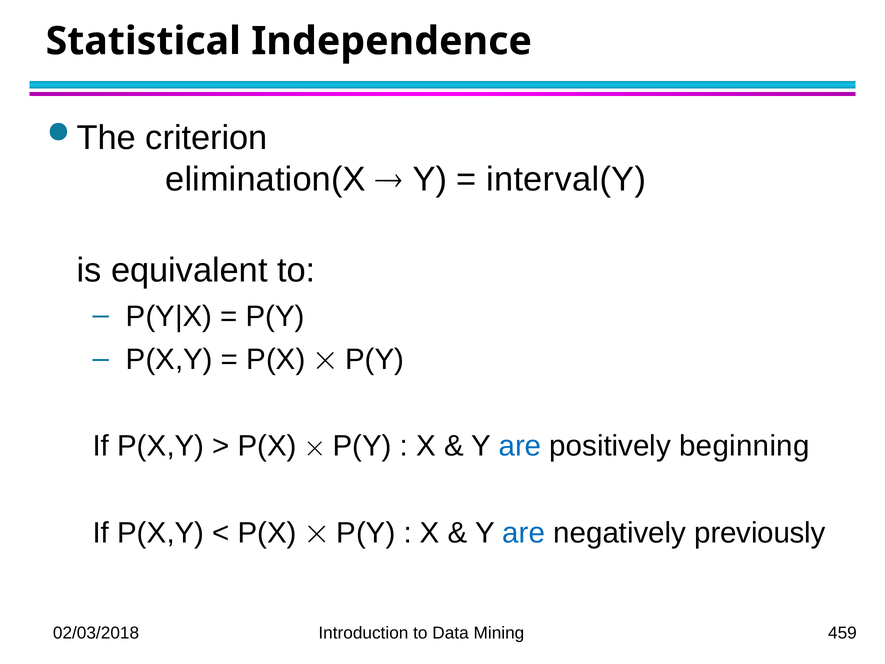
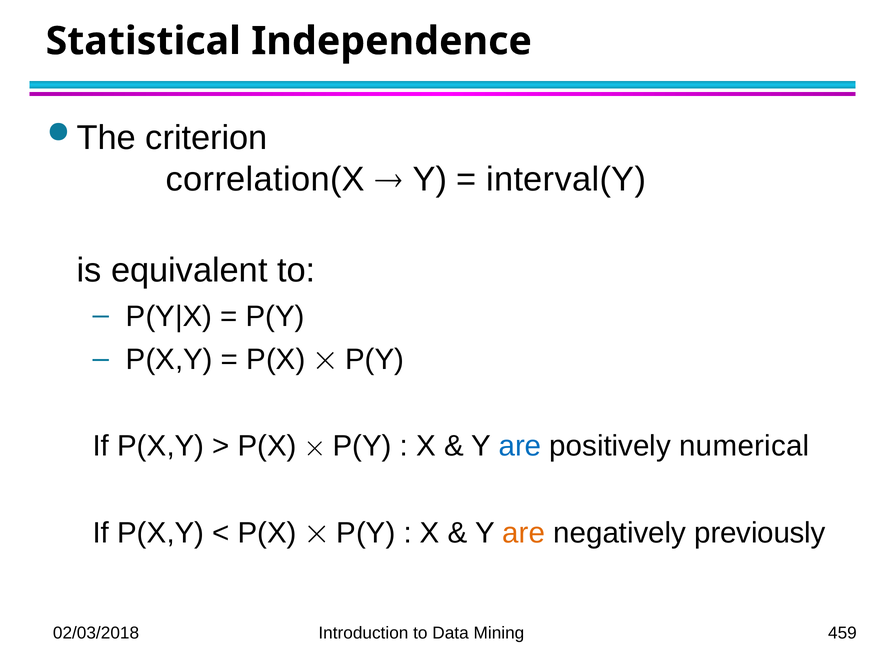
elimination(X: elimination(X -> correlation(X (265, 179)
beginning: beginning -> numerical (744, 446)
are colour: blue -> orange (524, 533)
